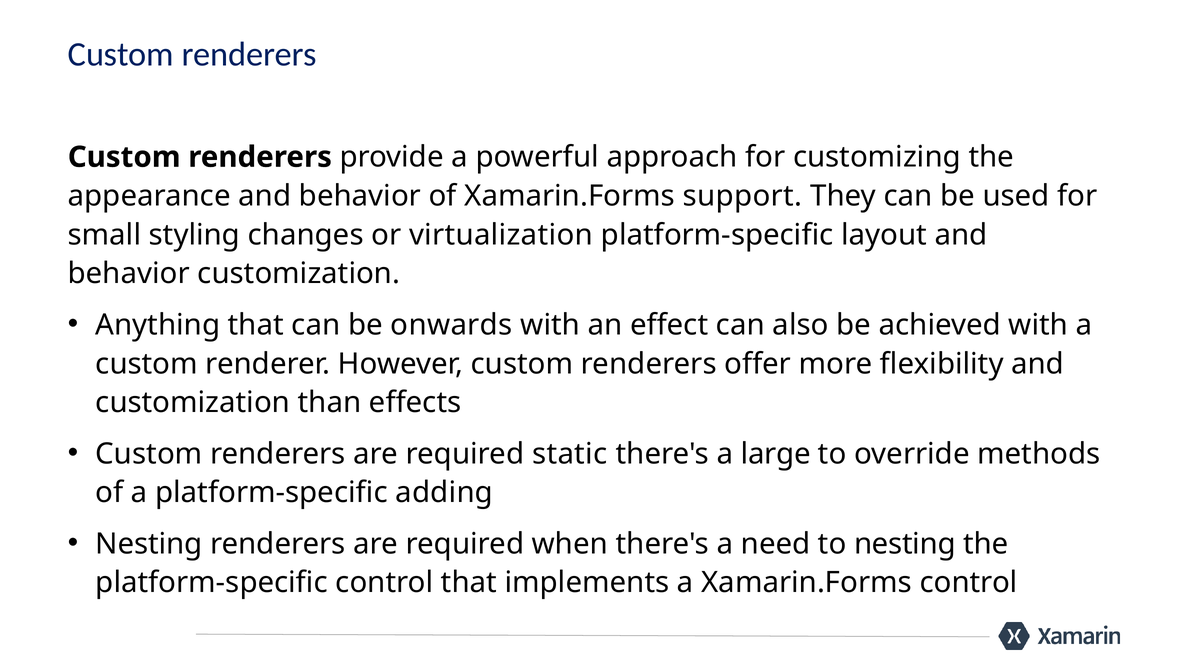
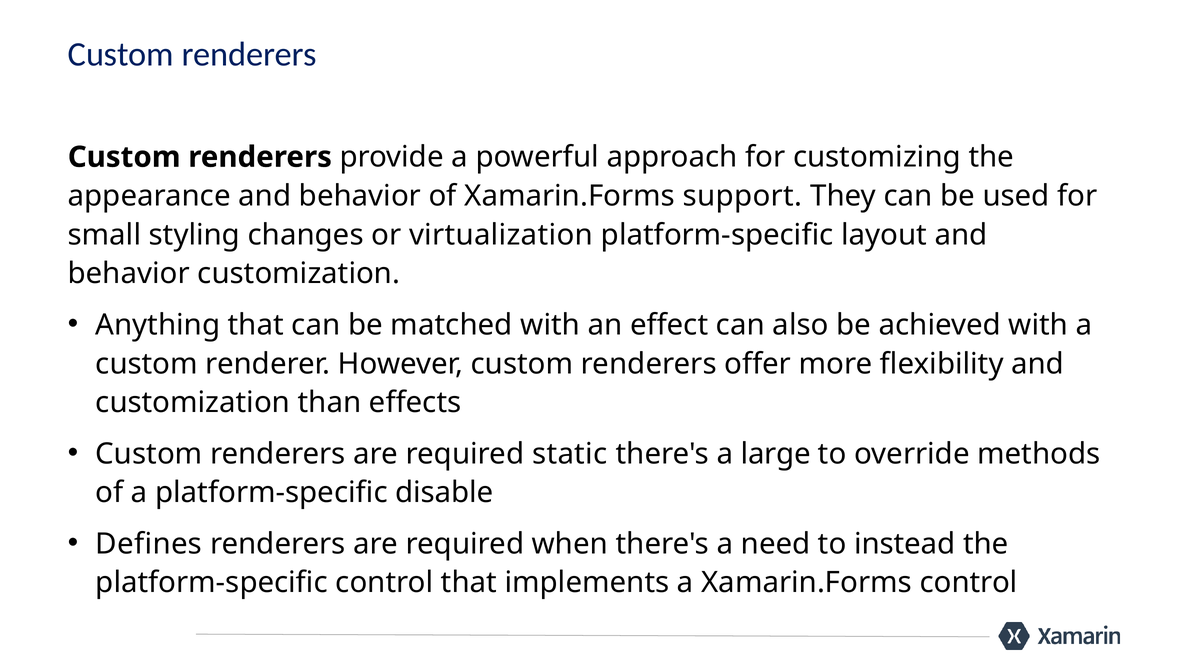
onwards: onwards -> matched (452, 325)
adding: adding -> disable (444, 493)
Nesting: Nesting -> Defines (149, 544)
to nesting: nesting -> instead (905, 544)
